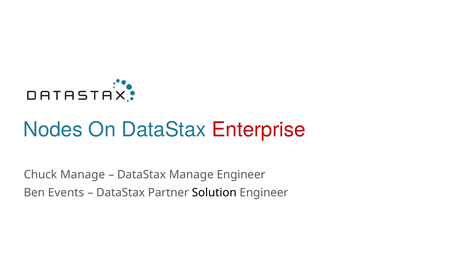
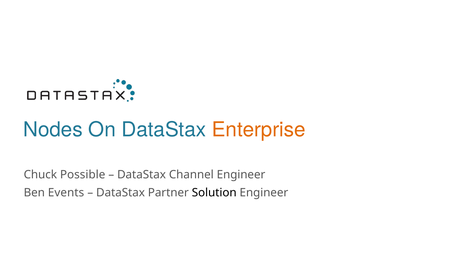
Enterprise colour: red -> orange (259, 129)
Chuck Manage: Manage -> Possible (83, 174)
DataStax Manage: Manage -> Channel (191, 174)
